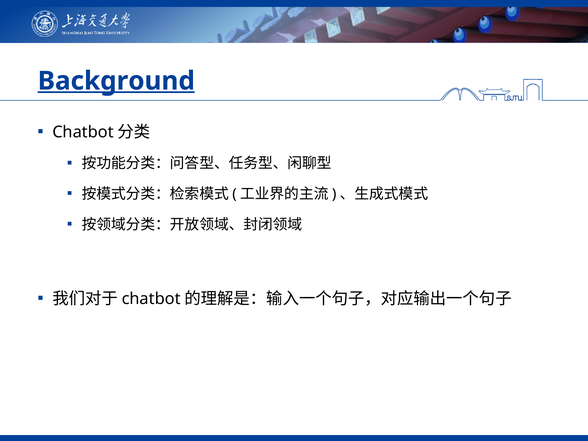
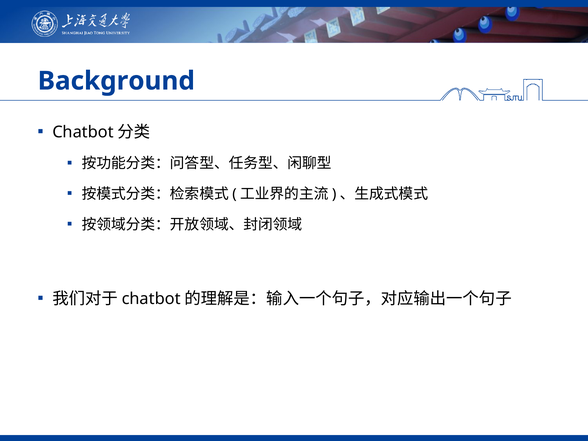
Background underline: present -> none (116, 81)
